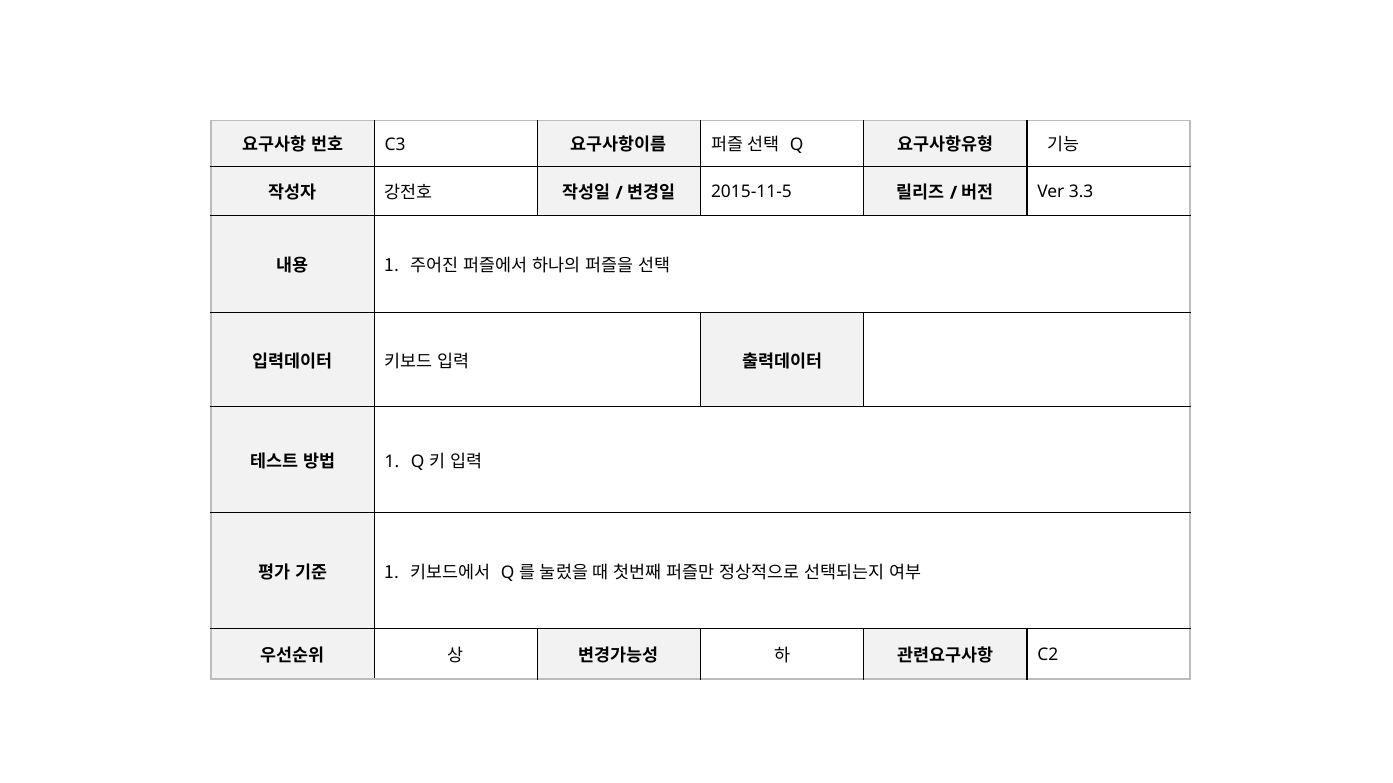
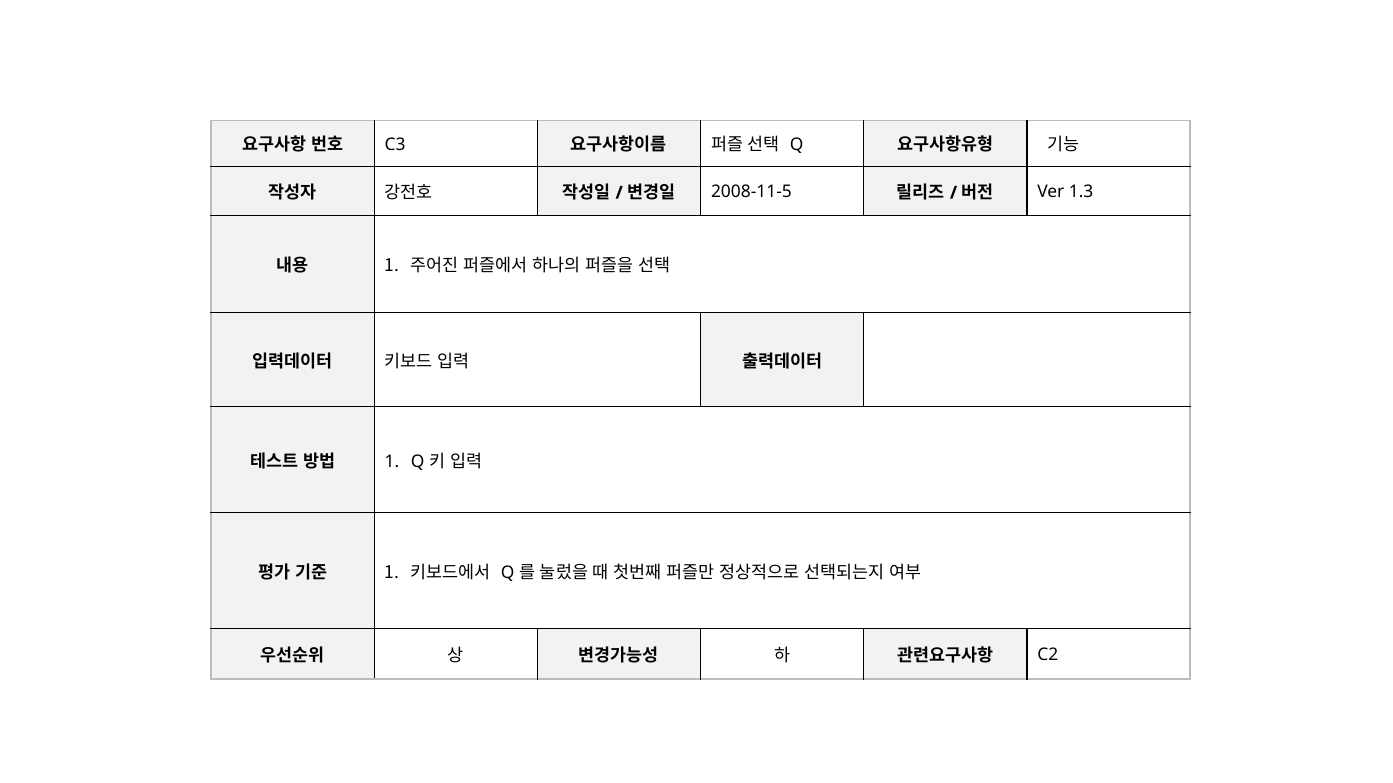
2015-11-5: 2015-11-5 -> 2008-11-5 (751, 192)
3.3: 3.3 -> 1.3 (1081, 192)
